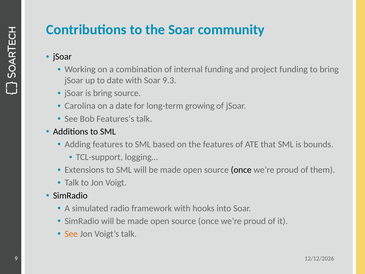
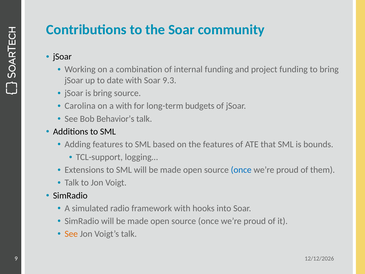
a date: date -> with (124, 106)
growing: growing -> budgets (200, 106)
Features’s: Features’s -> Behavior’s (115, 119)
once colour: black -> blue (241, 170)
